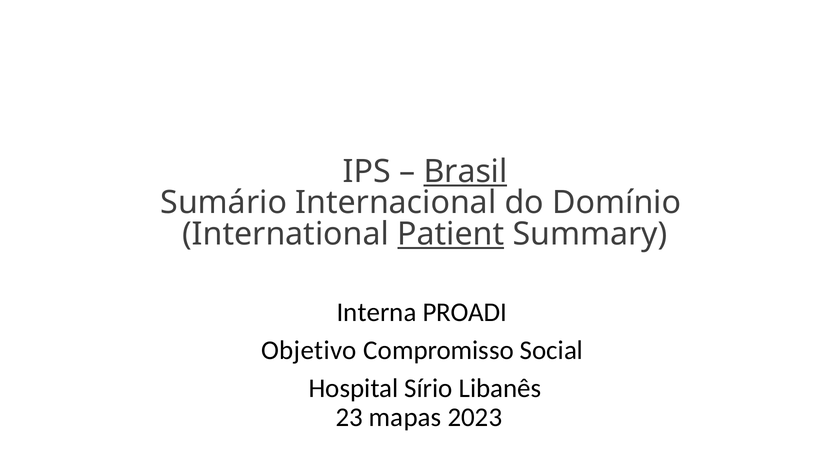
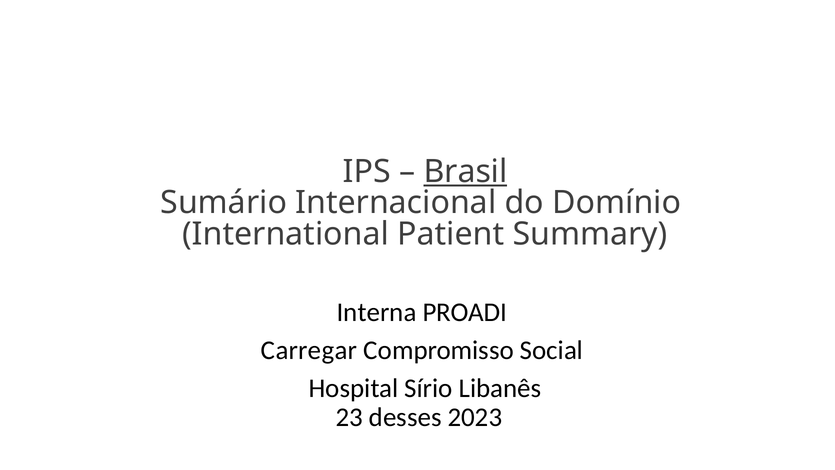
Patient underline: present -> none (451, 234)
Objetivo: Objetivo -> Carregar (309, 350)
mapas: mapas -> desses (405, 417)
